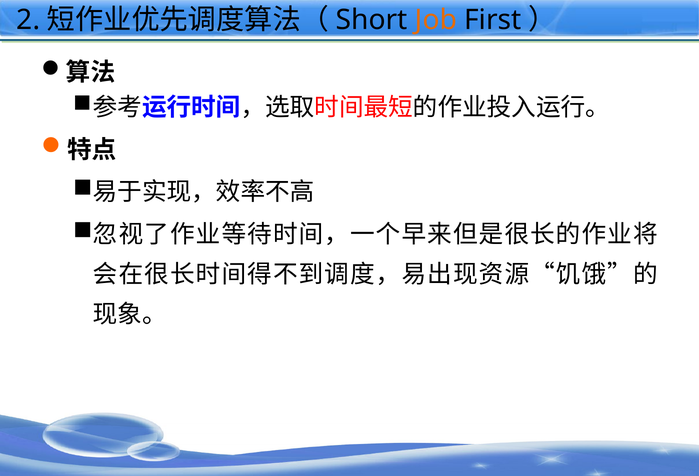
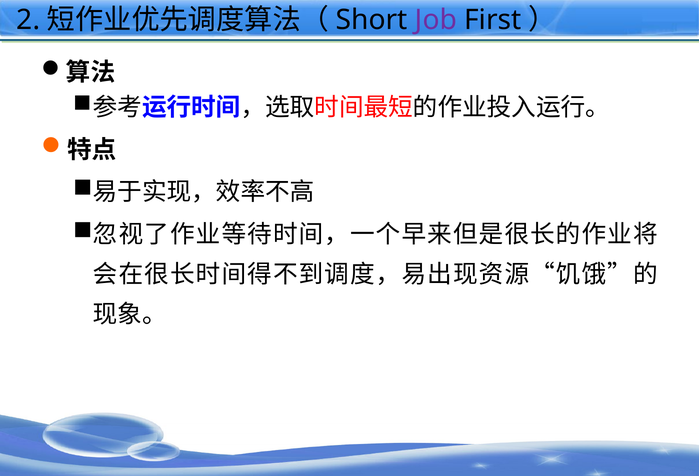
Job colour: orange -> purple (436, 20)
